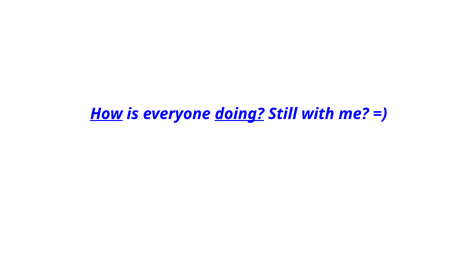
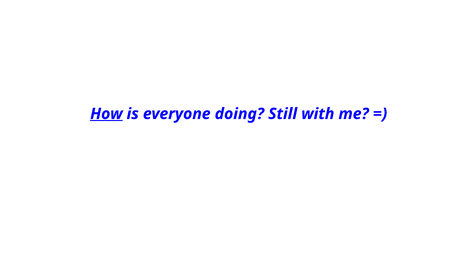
doing underline: present -> none (239, 114)
